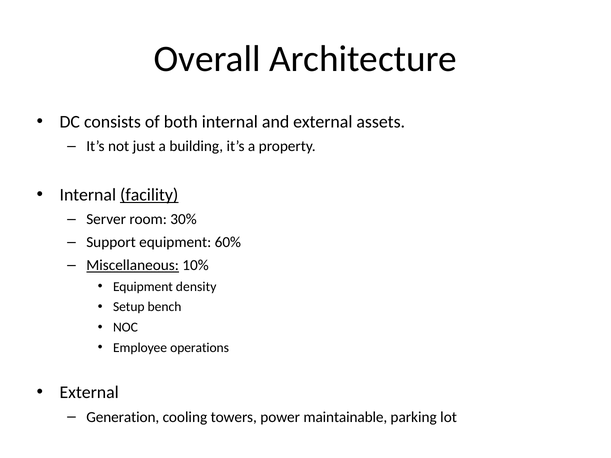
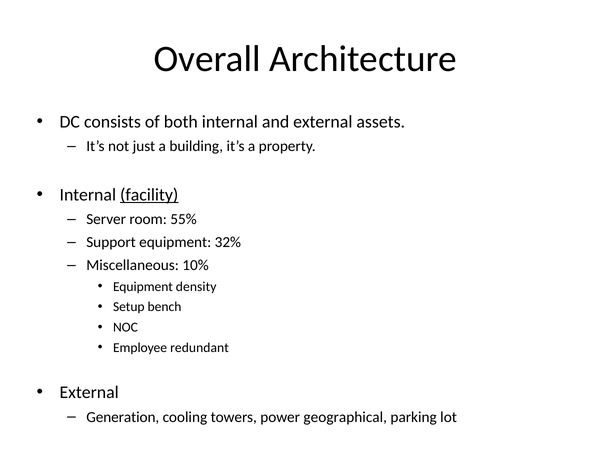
30%: 30% -> 55% (184, 219)
60%: 60% -> 32% (228, 242)
Miscellaneous underline: present -> none (133, 266)
operations: operations -> redundant (199, 348)
maintainable: maintainable -> geographical (345, 417)
